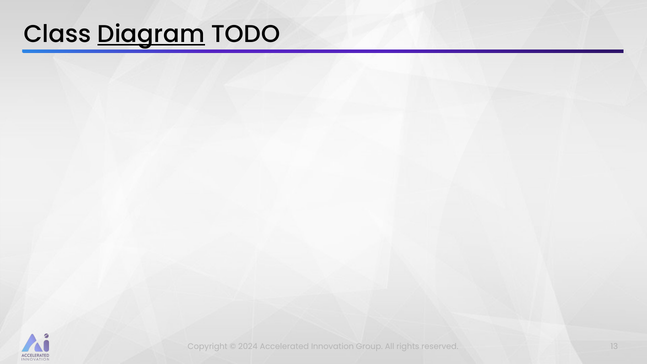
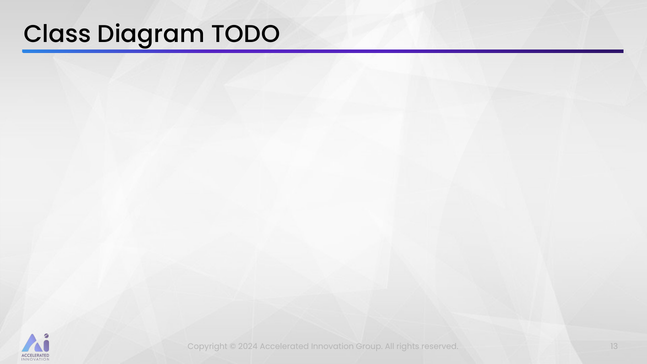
Diagram underline: present -> none (151, 34)
